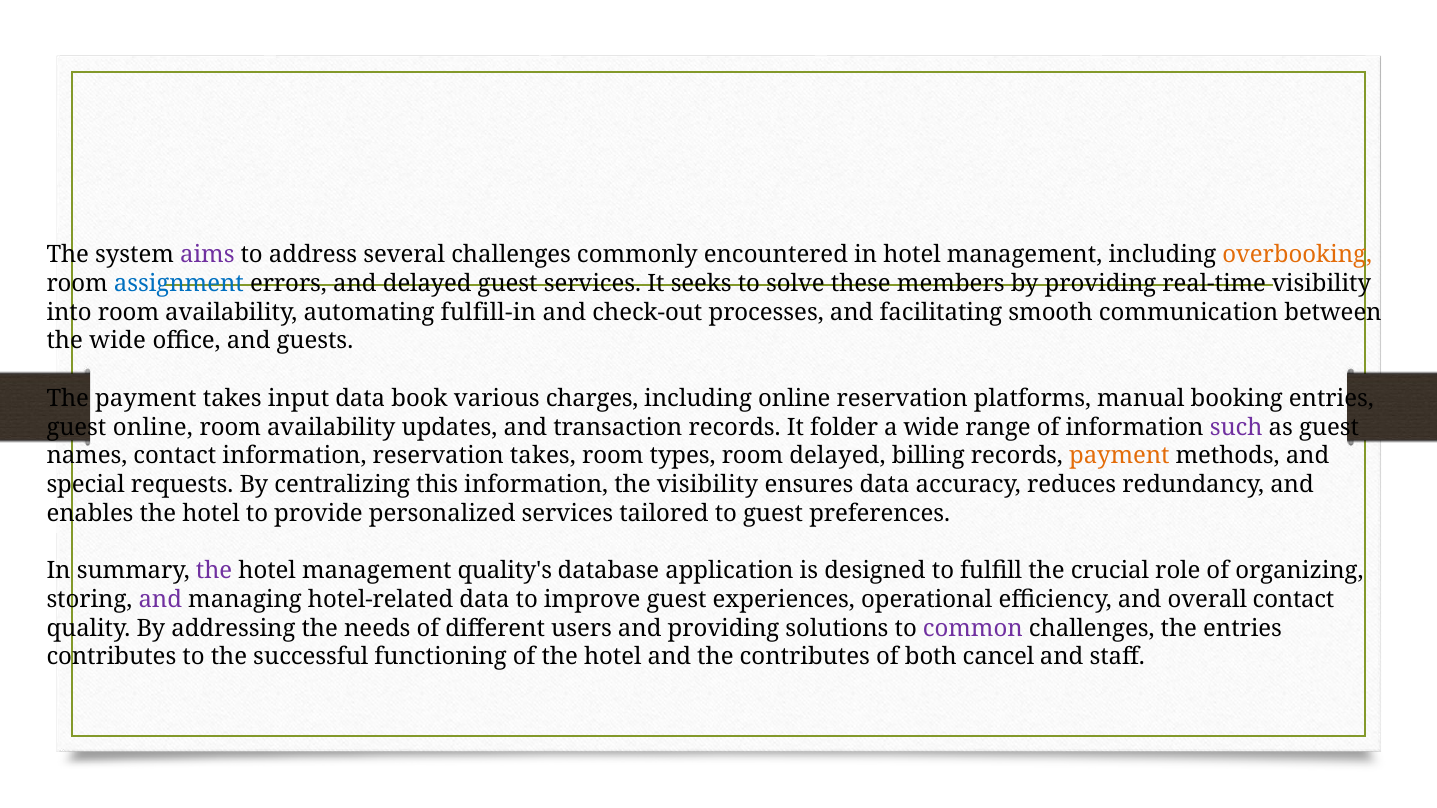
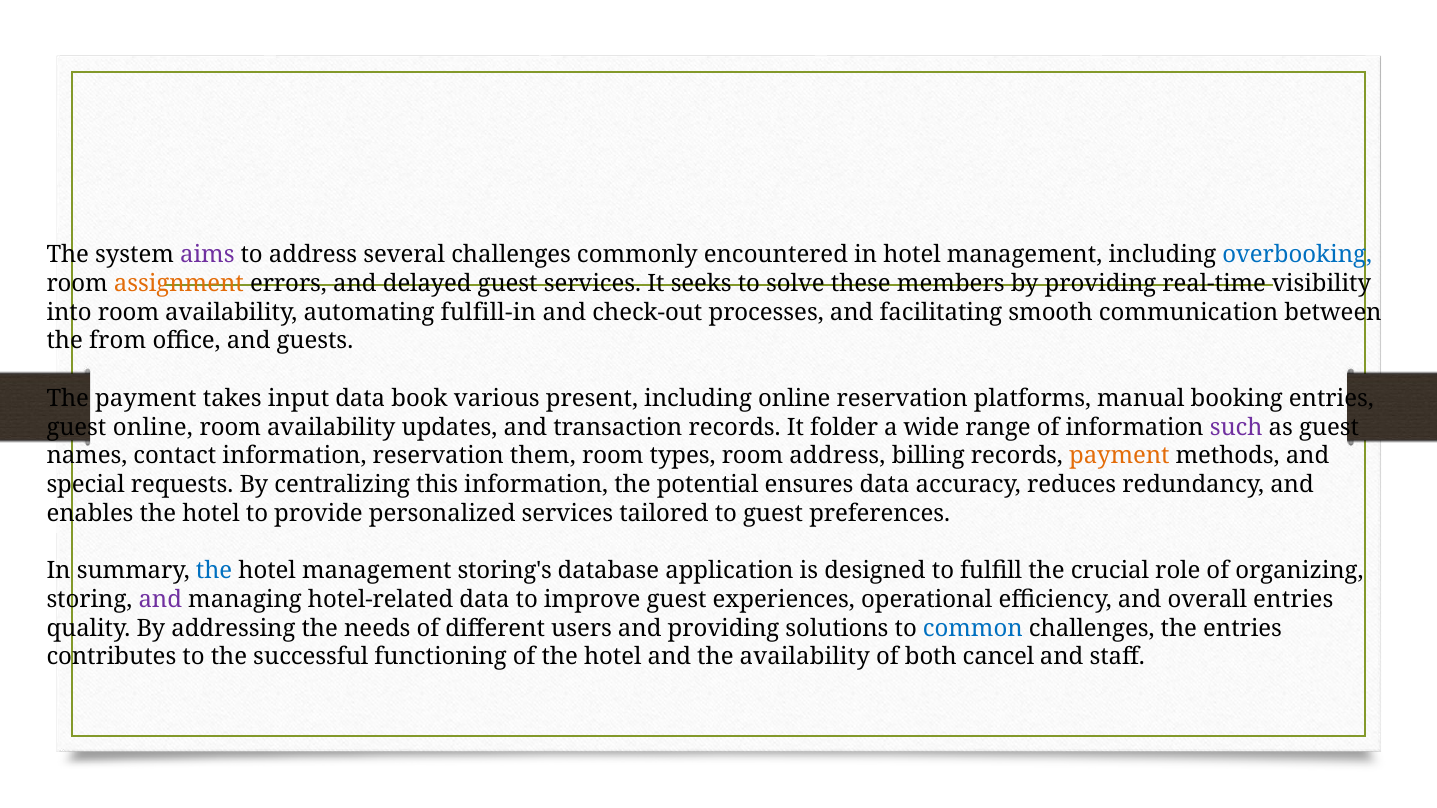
overbooking colour: orange -> blue (1297, 255)
assignment colour: blue -> orange (179, 284)
the wide: wide -> from (118, 341)
charges: charges -> present (592, 399)
reservation takes: takes -> them (543, 456)
room delayed: delayed -> address (837, 456)
the visibility: visibility -> potential (708, 485)
the colour: purple -> blue (214, 571)
quality's: quality's -> storing's (505, 571)
overall contact: contact -> entries (1293, 600)
common colour: purple -> blue (973, 628)
the contributes: contributes -> availability (805, 657)
